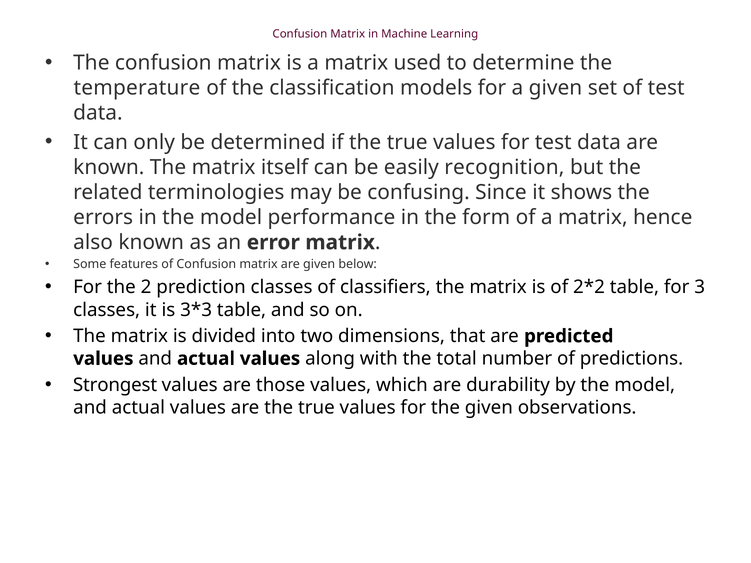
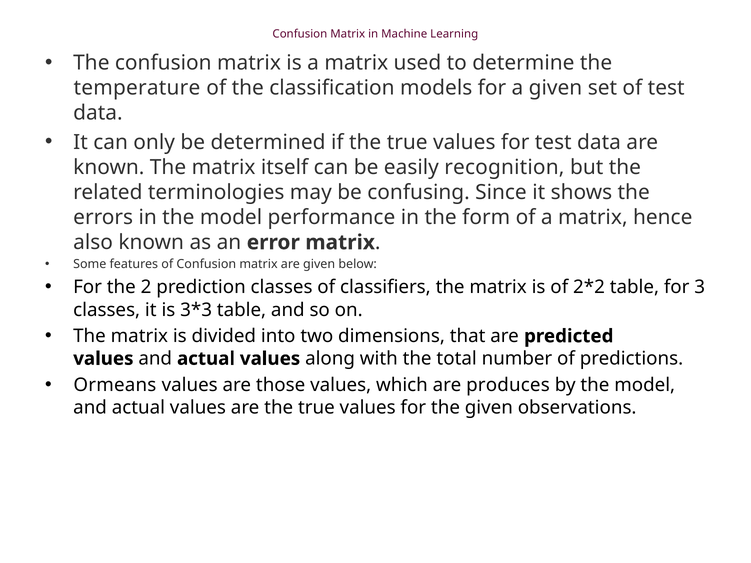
Strongest: Strongest -> Ormeans (115, 385)
durability: durability -> produces (508, 385)
